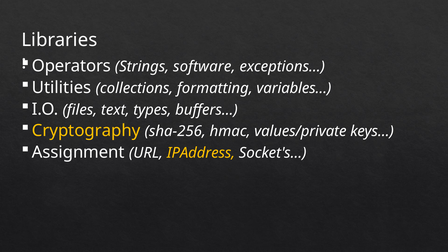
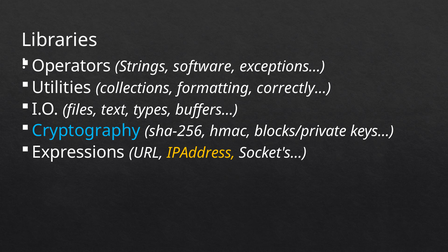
variables…: variables… -> correctly… (294, 88)
Cryptography colour: yellow -> light blue (86, 131)
values/private: values/private -> blocks/private (300, 131)
Assignment: Assignment -> Expressions (78, 152)
